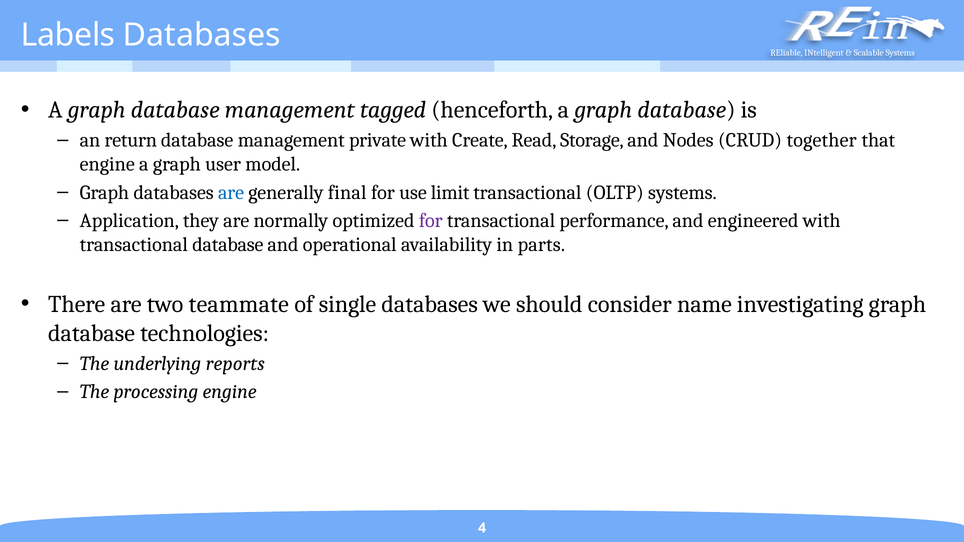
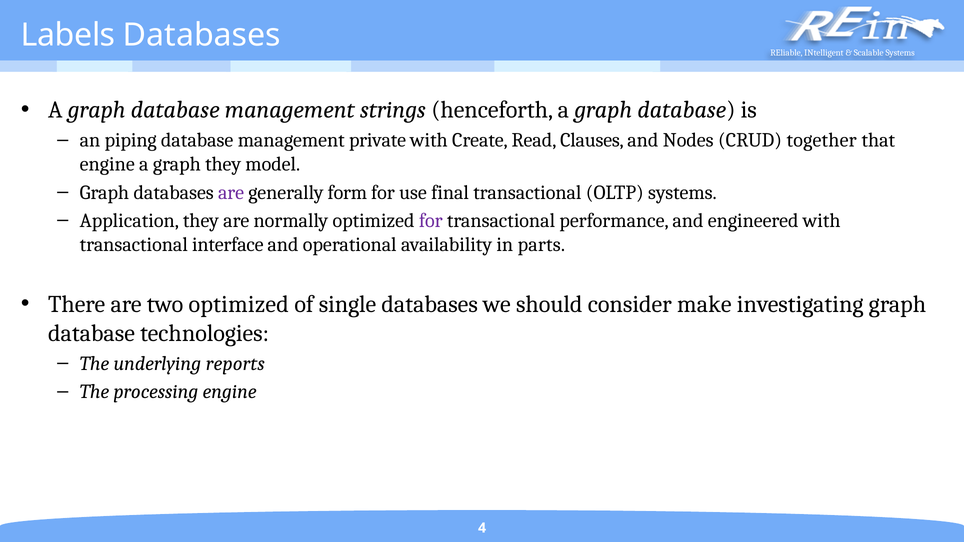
tagged: tagged -> strings (393, 110)
return: return -> piping (131, 140)
Storage: Storage -> Clauses (592, 140)
graph user: user -> they (223, 164)
are colour: blue -> purple (231, 193)
final: final -> form (347, 193)
limit: limit -> final (450, 193)
transactional database: database -> interface (228, 245)
two teammate: teammate -> optimized (239, 304)
name: name -> make (704, 304)
